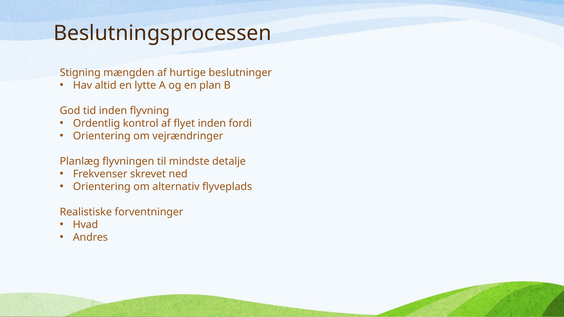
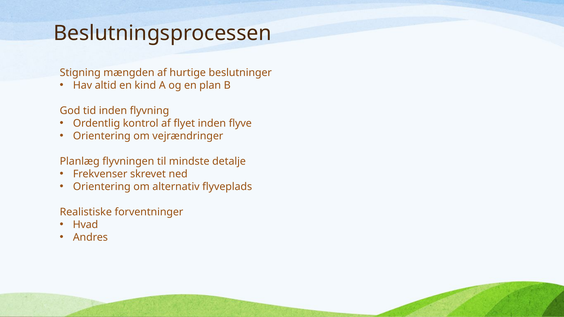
lytte: lytte -> kind (145, 85)
fordi: fordi -> flyve (240, 123)
